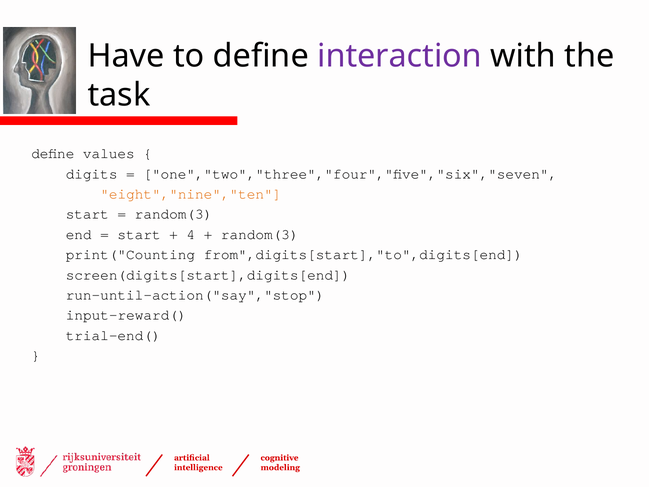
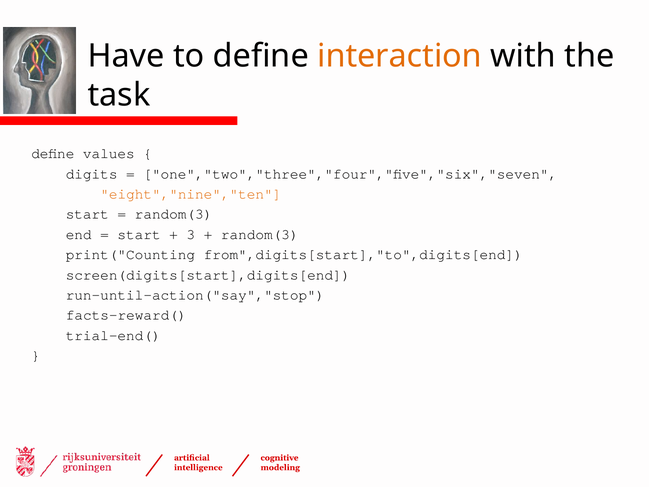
interaction colour: purple -> orange (400, 56)
4: 4 -> 3 (191, 234)
input-reward(: input-reward( -> facts-reward( (126, 315)
